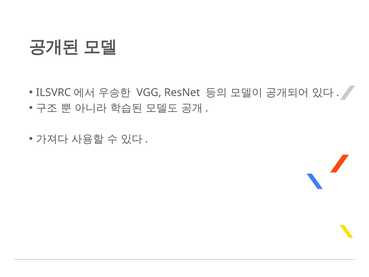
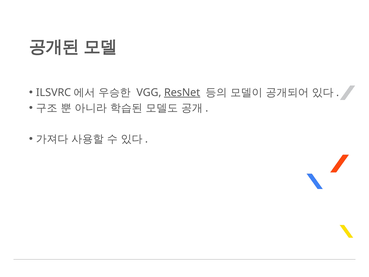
ResNet underline: none -> present (182, 92)
